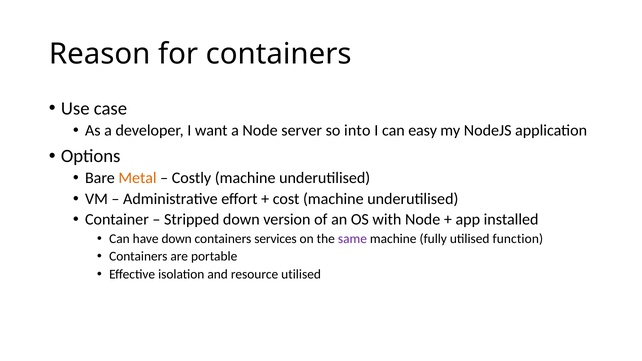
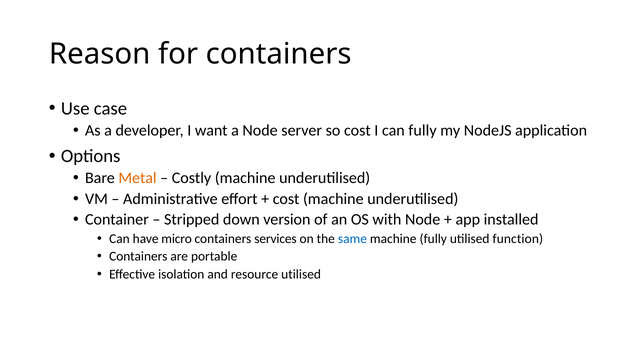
so into: into -> cost (357, 131)
can easy: easy -> fully (423, 131)
have down: down -> micro (177, 239)
same colour: purple -> blue (352, 239)
